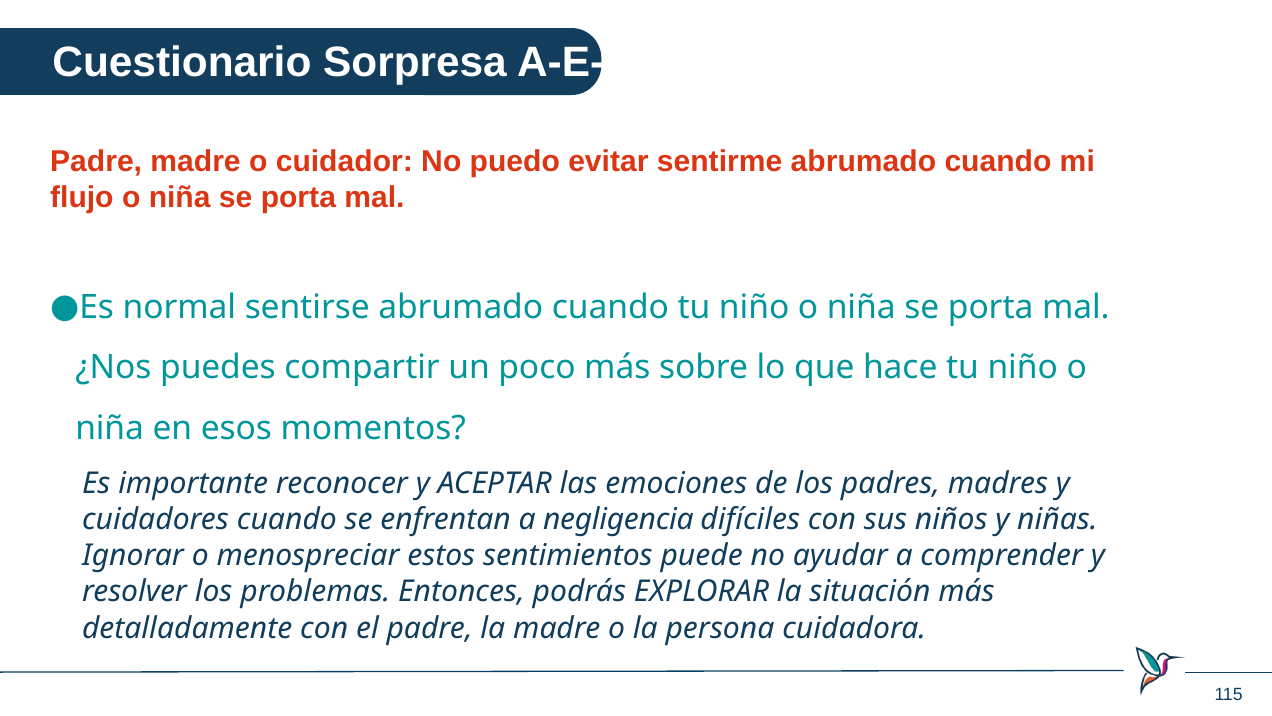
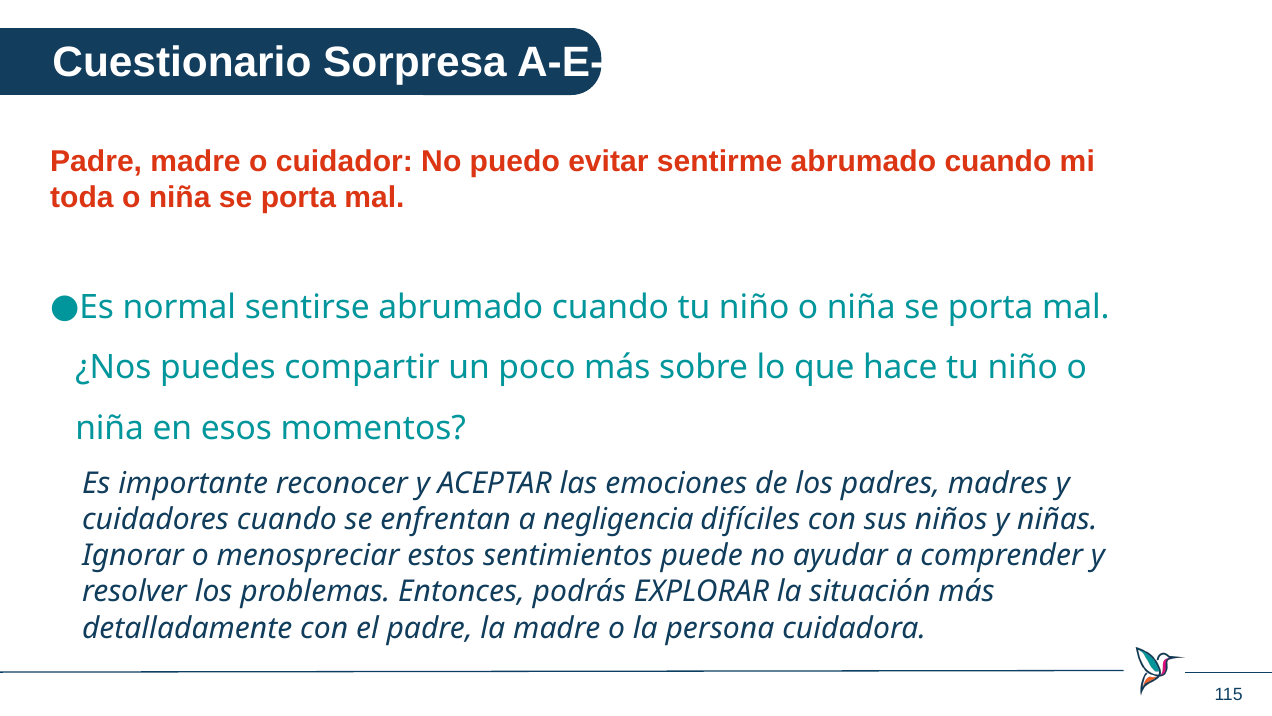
flujo: flujo -> toda (82, 198)
